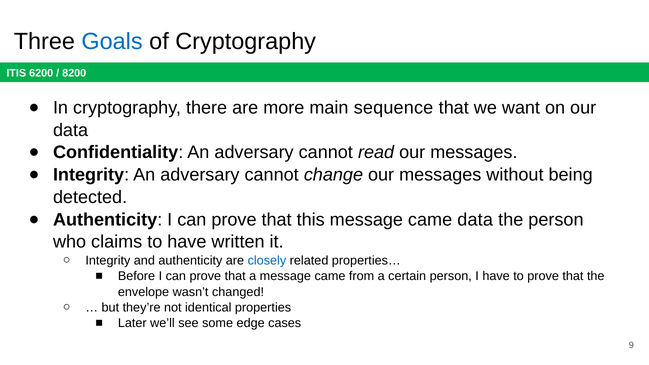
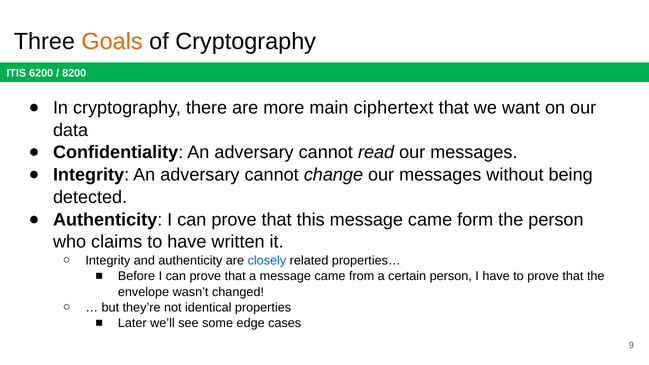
Goals colour: blue -> orange (112, 41)
sequence: sequence -> ciphertext (394, 108)
came data: data -> form (475, 220)
